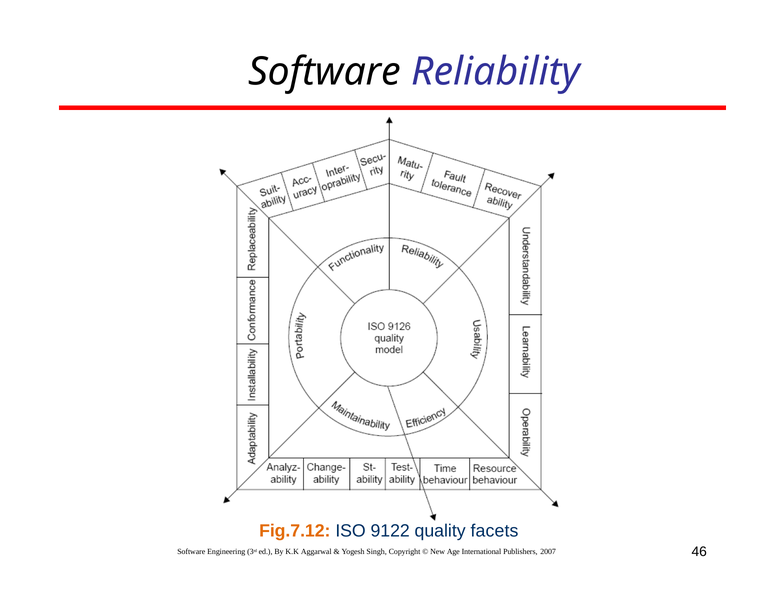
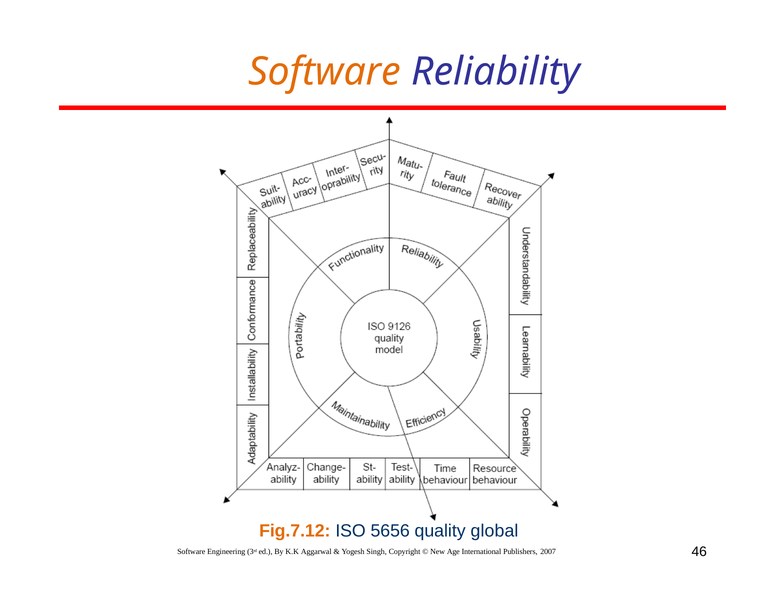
Software colour: black -> orange (325, 72)
9122: 9122 -> 5656 (390, 531)
facets: facets -> global (494, 531)
